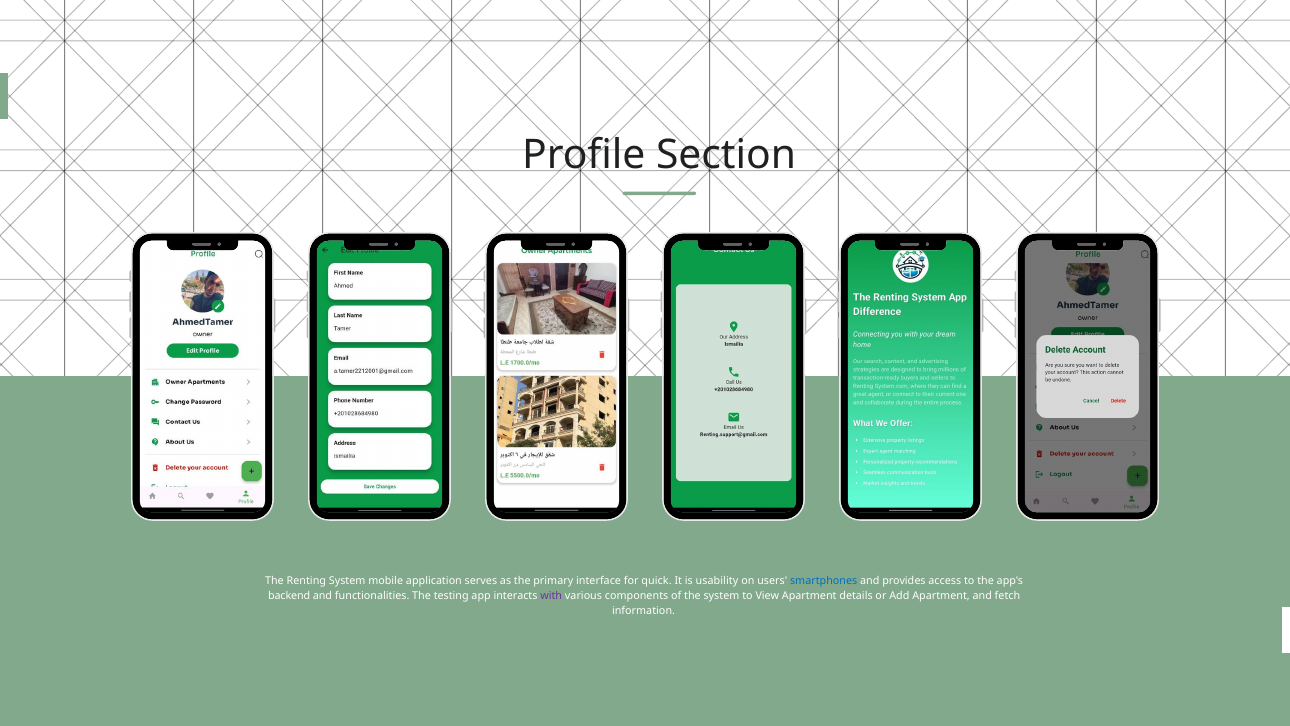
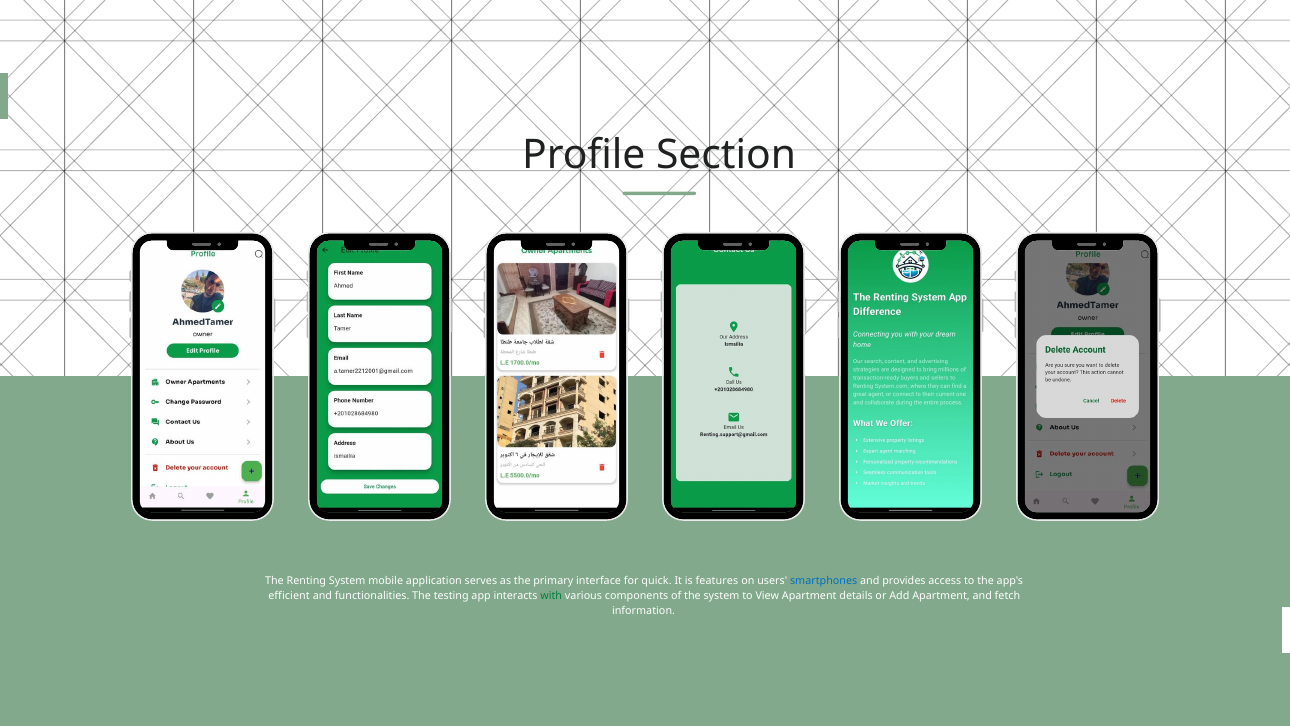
usability: usability -> features (717, 580)
backend: backend -> efficient (289, 595)
with colour: purple -> green (551, 595)
